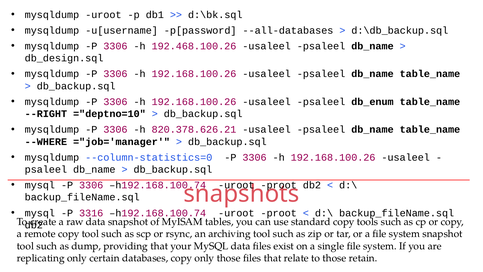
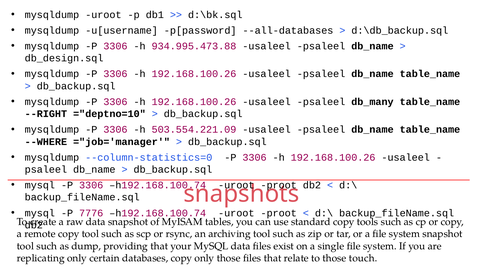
192.468.100.26: 192.468.100.26 -> 934.995.473.88 (194, 46)
db_enum: db_enum -> db_many (372, 102)
820.378.626.21: 820.378.626.21 -> 503.554.221.09 (194, 129)
3316: 3316 -> 7776 (91, 213)
retain: retain -> touch (363, 258)
